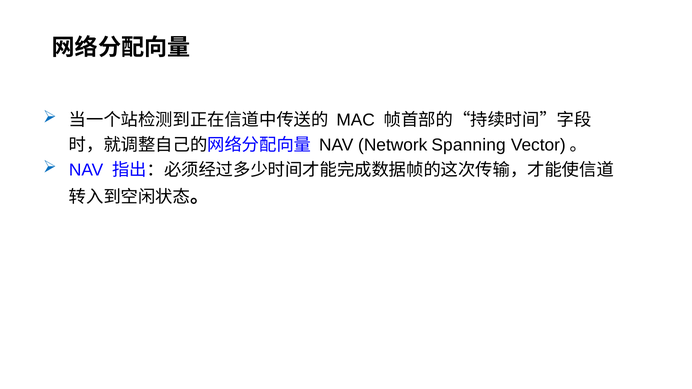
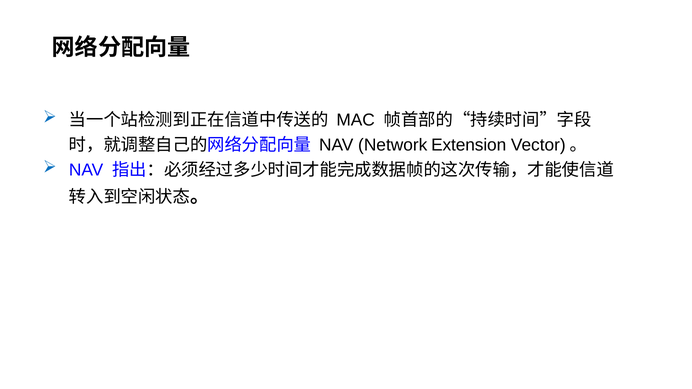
Spanning: Spanning -> Extension (469, 145)
